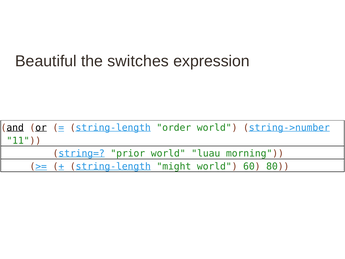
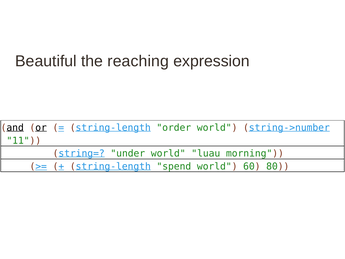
switches: switches -> reaching (138, 61)
prior: prior -> under (128, 153)
might: might -> spend (174, 166)
